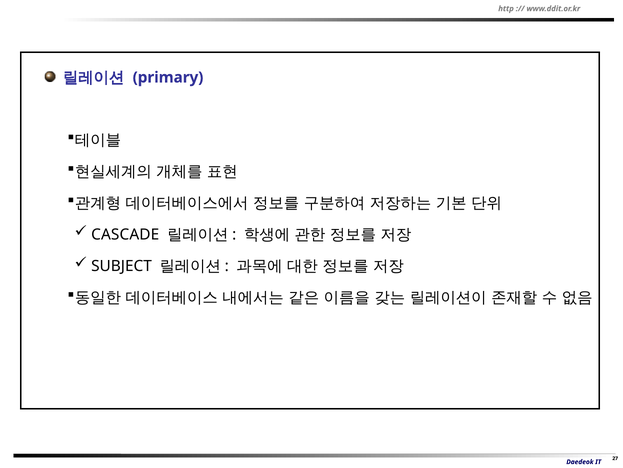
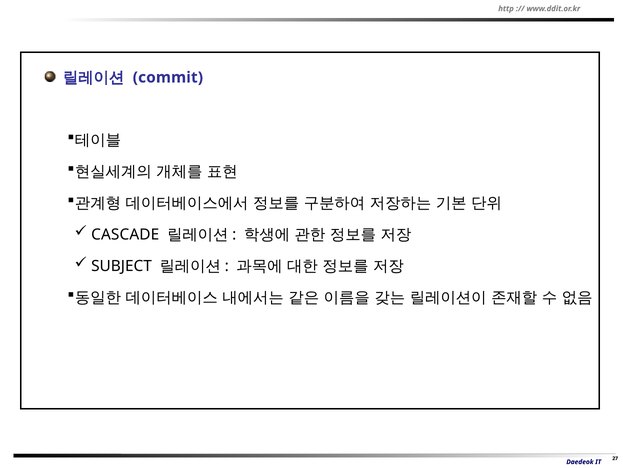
primary: primary -> commit (168, 77)
